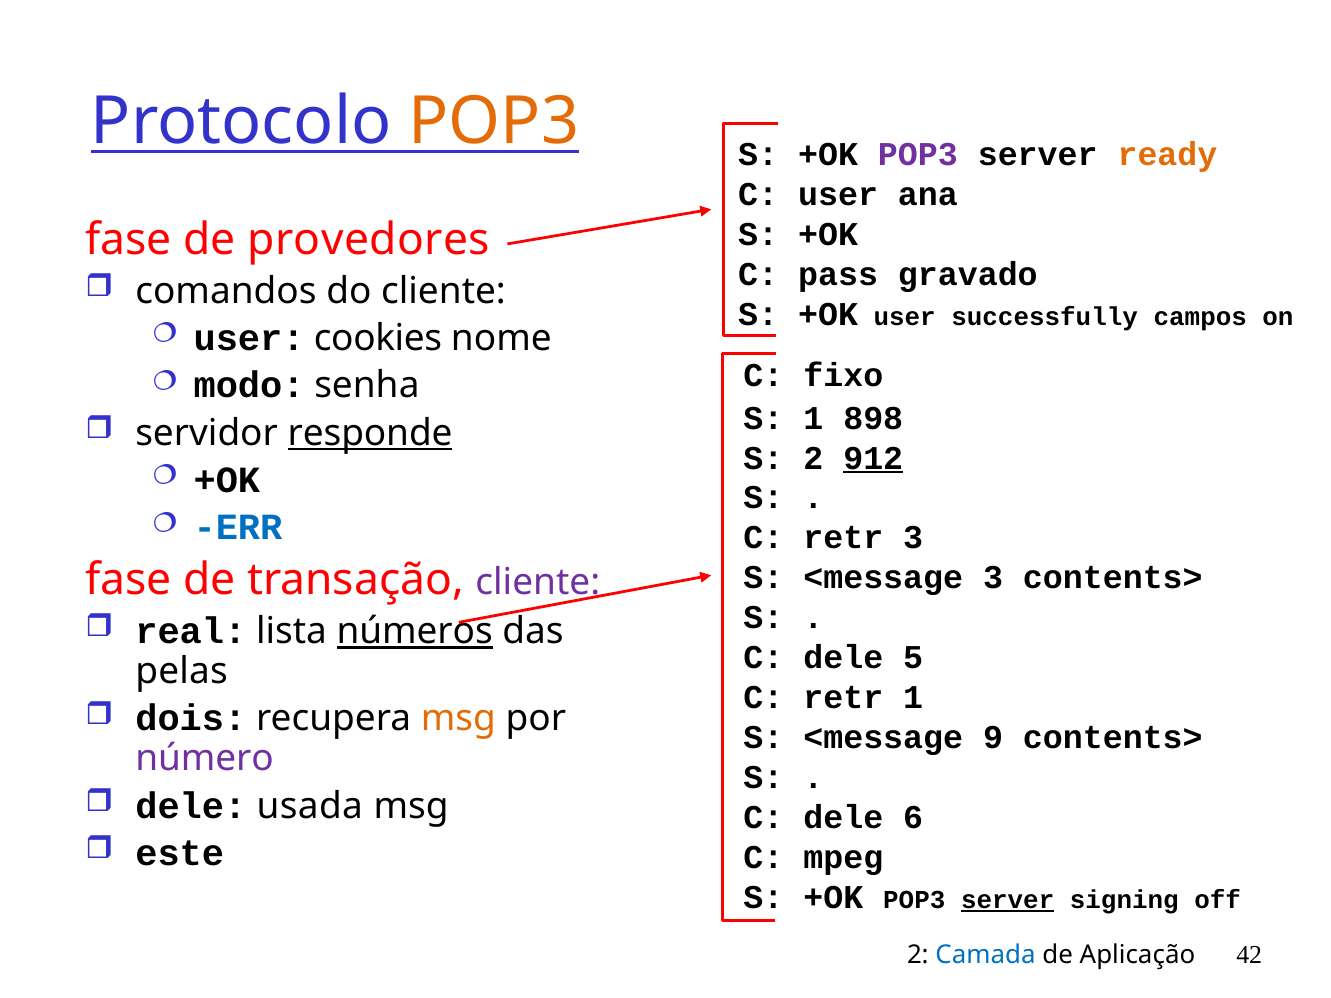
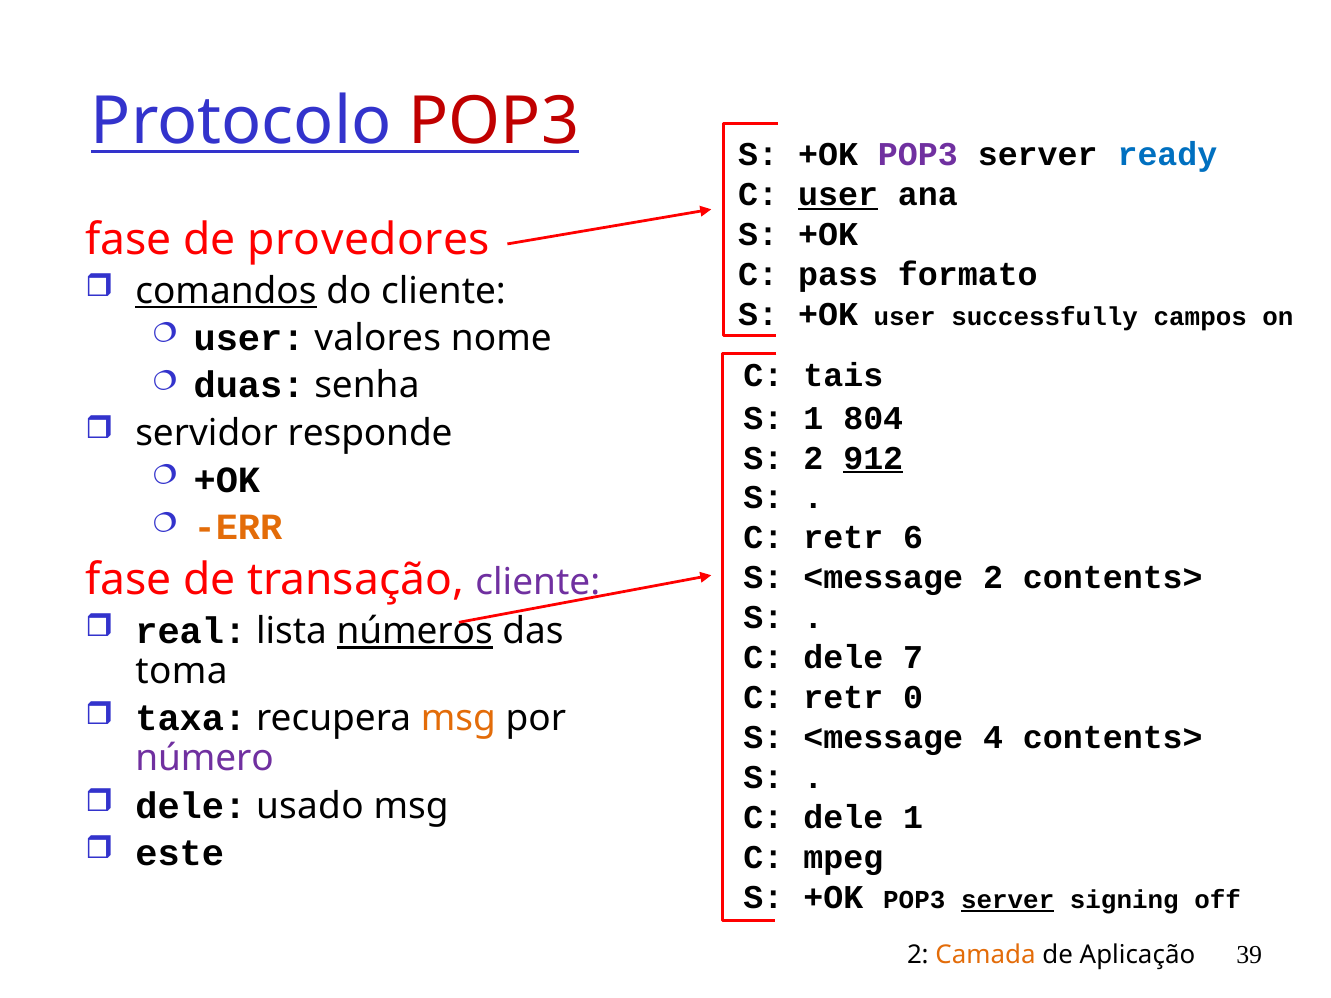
POP3 colour: orange -> red (494, 121)
ready colour: orange -> blue (1167, 155)
user underline: none -> present (838, 195)
gravado: gravado -> formato (968, 274)
comandos underline: none -> present (226, 291)
cookies: cookies -> valores (378, 338)
fixo: fixo -> tais (843, 376)
modo: modo -> duas (249, 386)
898: 898 -> 804 (873, 418)
responde underline: present -> none (370, 433)
ERR colour: blue -> orange (238, 528)
retr 3: 3 -> 6 (913, 538)
<message 3: 3 -> 2 (993, 578)
5: 5 -> 7 (913, 658)
pelas: pelas -> toma (182, 672)
retr 1: 1 -> 0 (913, 698)
dois: dois -> taxa (191, 719)
9: 9 -> 4 (993, 738)
usada: usada -> usado (310, 806)
dele 6: 6 -> 1 (913, 818)
Camada colour: blue -> orange (986, 956)
42: 42 -> 39 (1249, 956)
